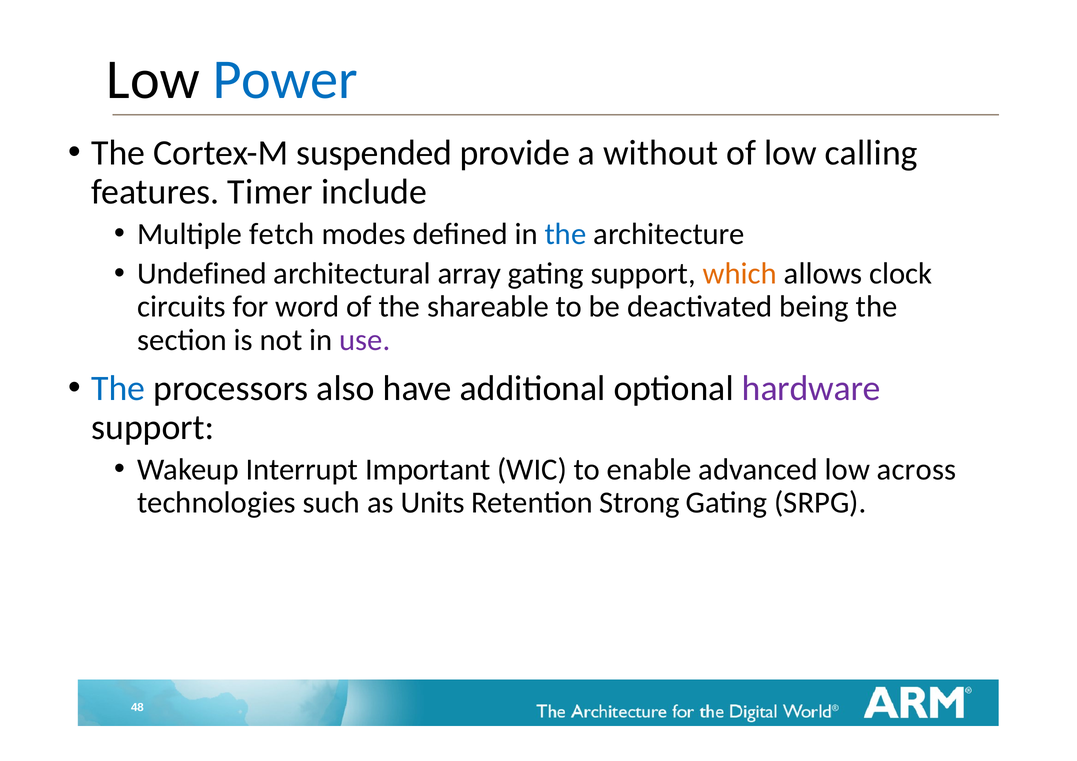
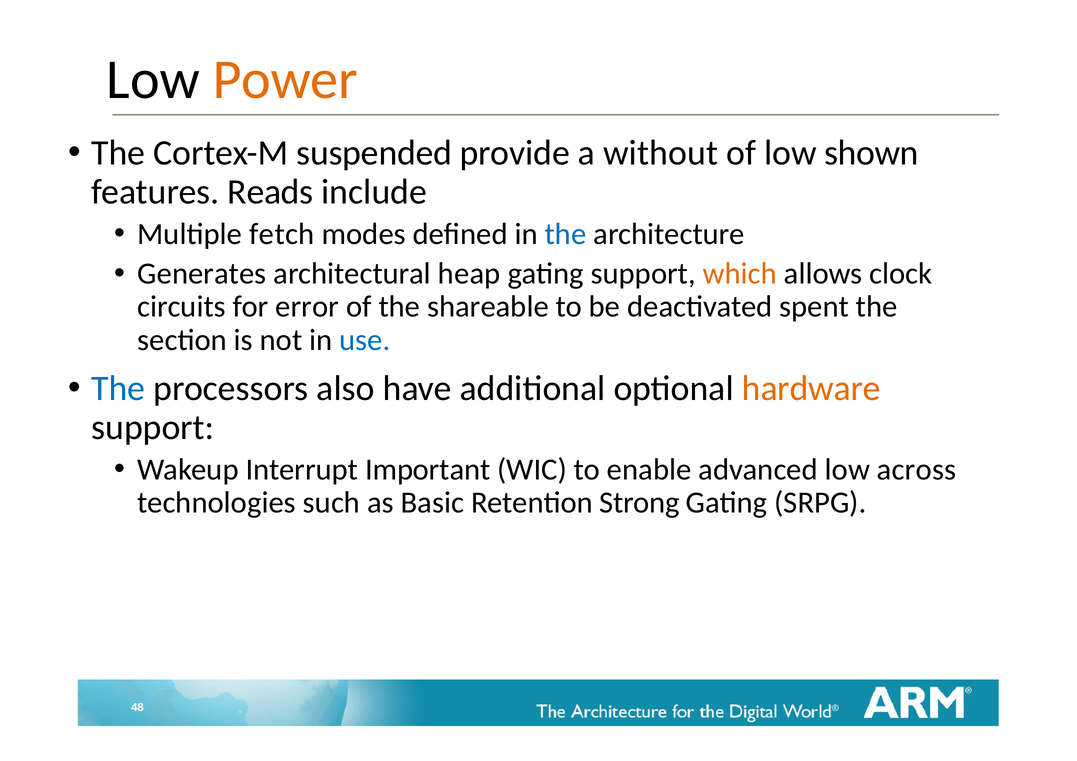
Power colour: blue -> orange (285, 79)
calling: calling -> shown (871, 153)
Timer: Timer -> Reads (270, 192)
Undefined: Undefined -> Generates (202, 274)
array: array -> heap (469, 274)
word: word -> error (307, 307)
being: being -> spent (814, 307)
use colour: purple -> blue (365, 340)
hardware colour: purple -> orange (811, 389)
Units: Units -> Basic (432, 503)
